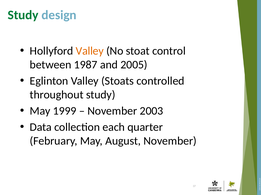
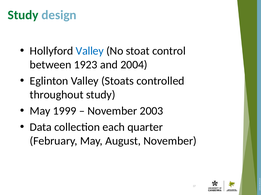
Valley colour: orange -> blue (90, 51)
1987: 1987 -> 1923 (86, 65)
2005: 2005 -> 2004 (134, 65)
